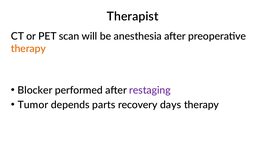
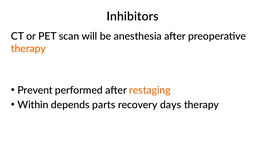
Therapist: Therapist -> Inhibitors (133, 16)
Blocker: Blocker -> Prevent (35, 90)
restaging colour: purple -> orange (150, 90)
Tumor: Tumor -> Within (33, 105)
